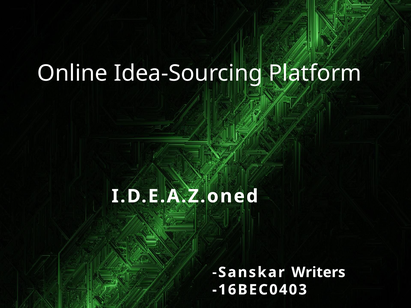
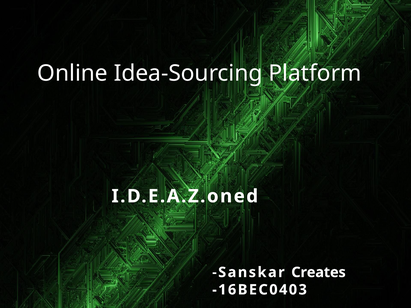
Writers: Writers -> Creates (319, 273)
